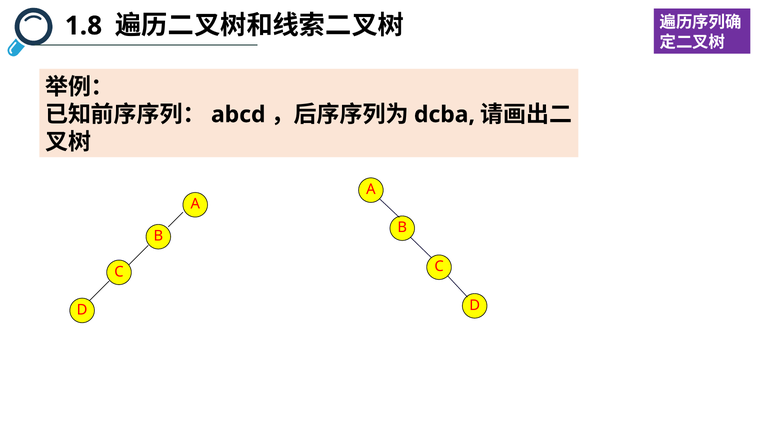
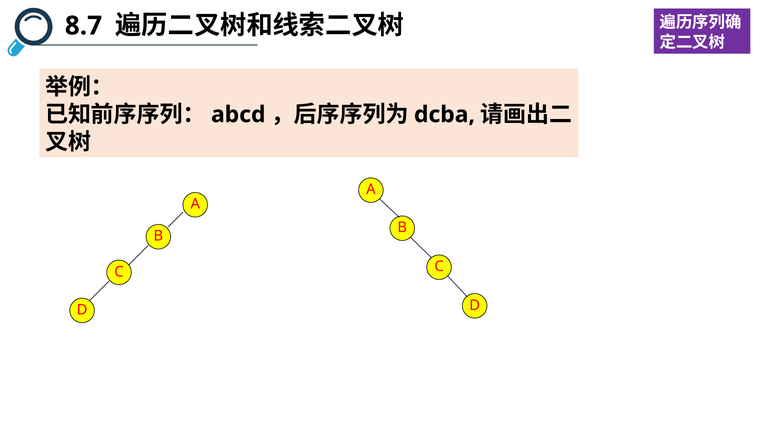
1.8: 1.8 -> 8.7 (83, 26)
